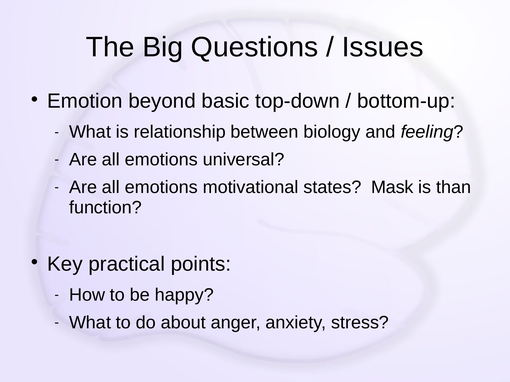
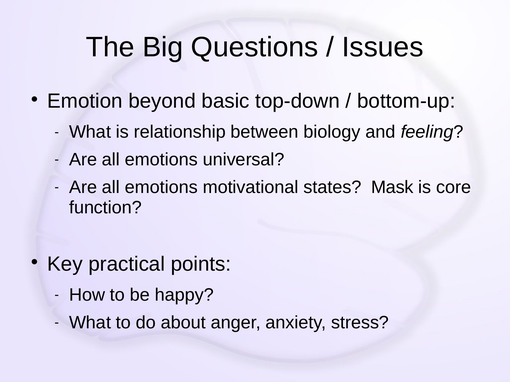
than: than -> core (454, 188)
